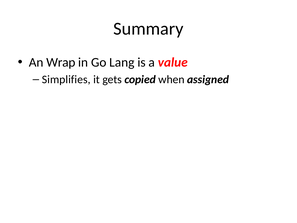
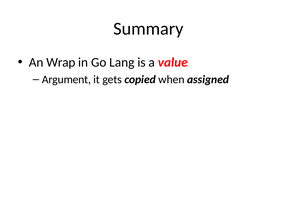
Simplifies: Simplifies -> Argument (66, 79)
